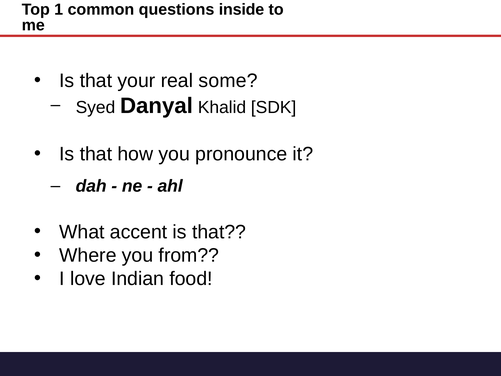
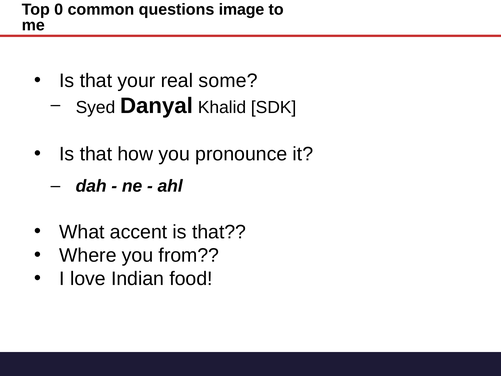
1: 1 -> 0 (59, 10)
inside: inside -> image (242, 10)
